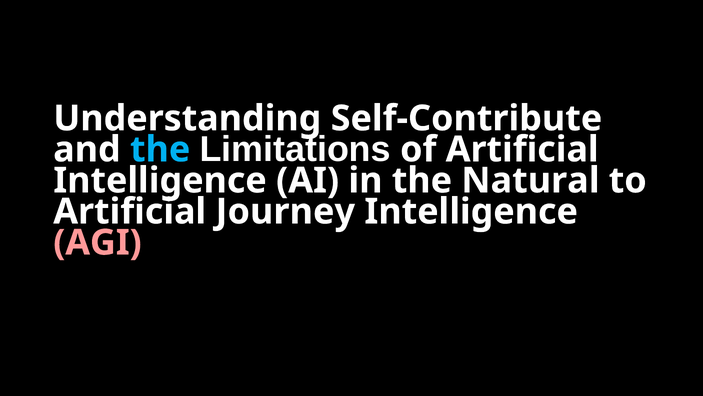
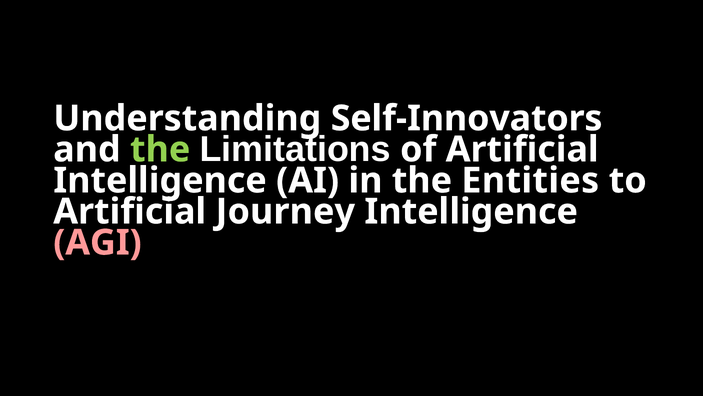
Self-Contribute: Self-Contribute -> Self-Innovators (467, 118)
the colour: light blue -> light green (160, 149)
Natural: Natural -> Entities (530, 180)
